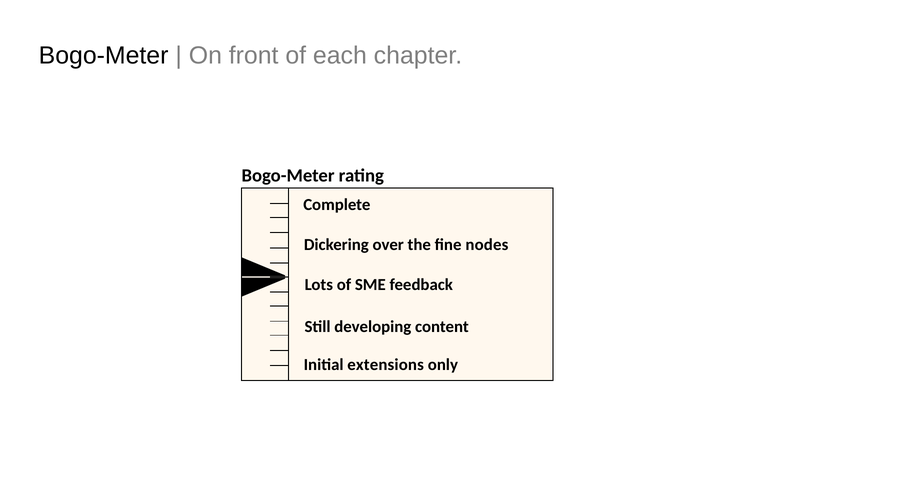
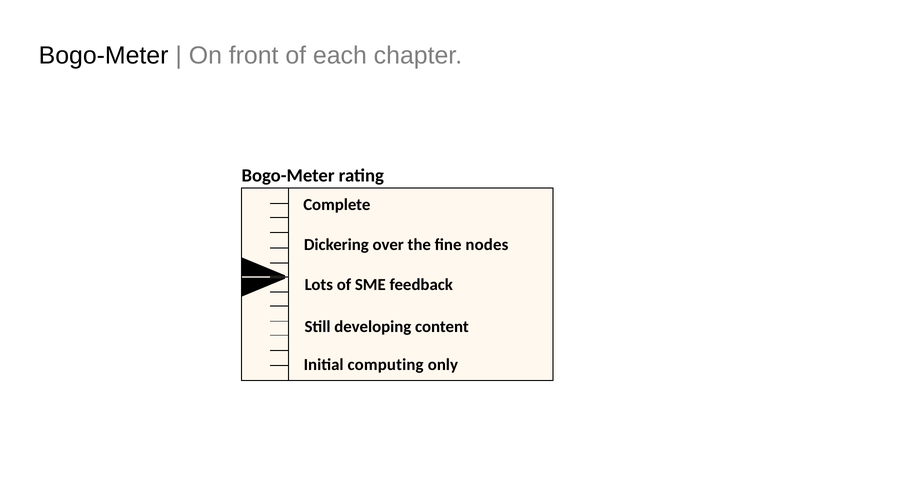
extensions: extensions -> computing (386, 365)
